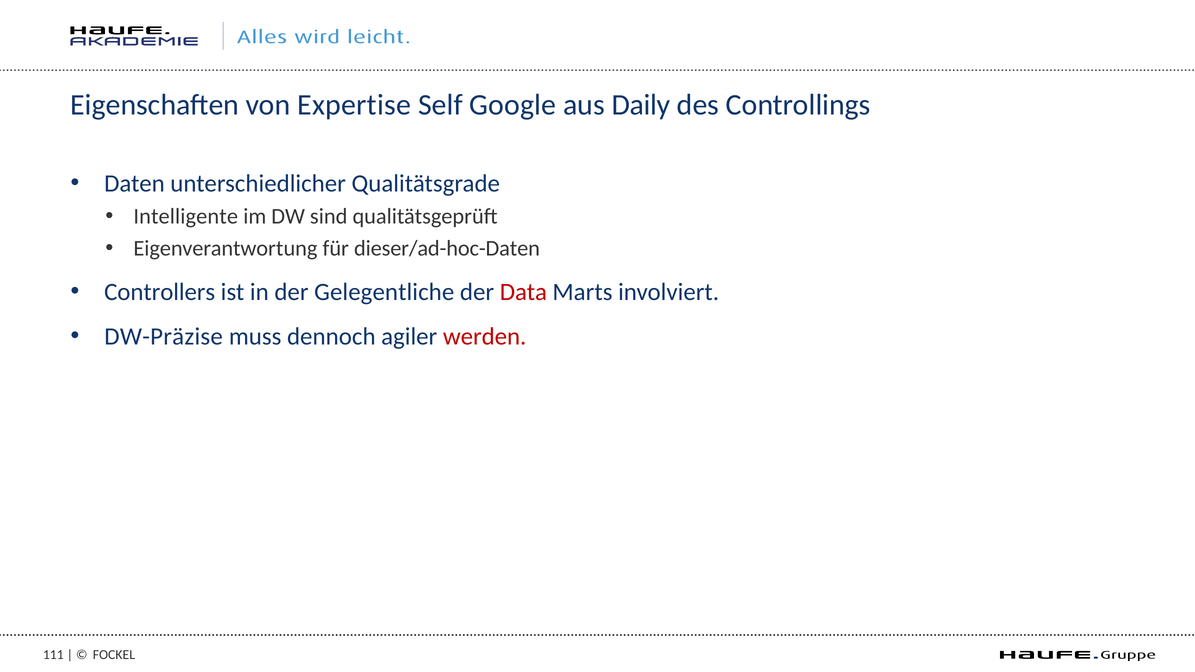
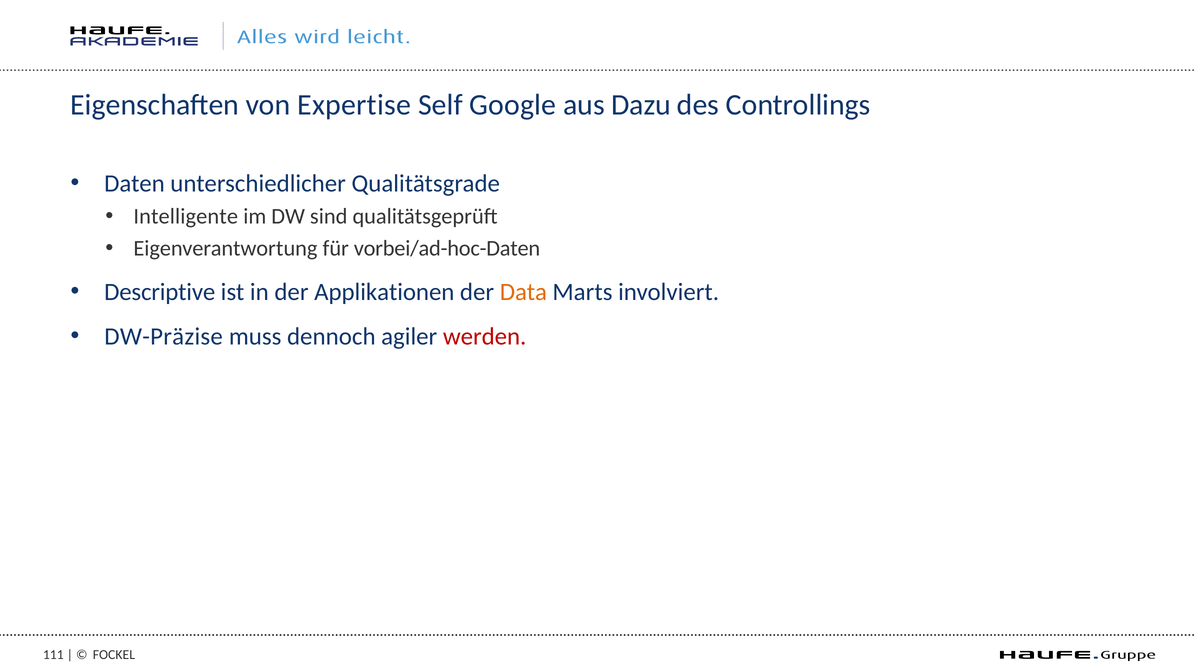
Daily: Daily -> Dazu (641, 105)
dieser/ad-hoc-Daten: dieser/ad-hoc-Daten -> vorbei/ad-hoc-Daten (447, 248)
Controllers: Controllers -> Descriptive (160, 292)
Gelegentliche: Gelegentliche -> Applikationen (384, 292)
Data colour: red -> orange (523, 292)
